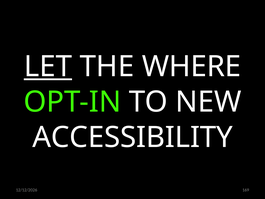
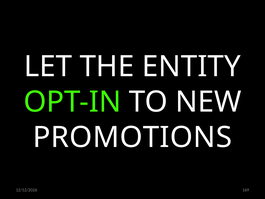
LET underline: present -> none (48, 67)
WHERE: WHERE -> ENTITY (191, 67)
ACCESSIBILITY: ACCESSIBILITY -> PROMOTIONS (132, 137)
